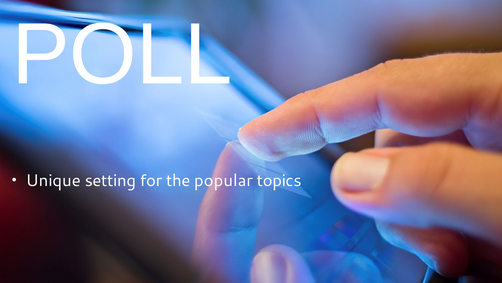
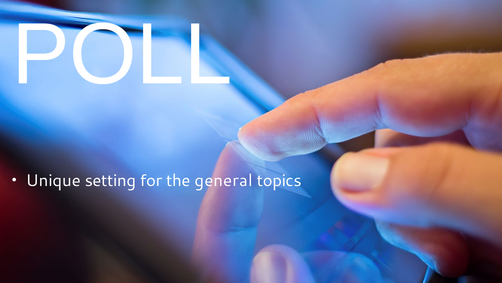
popular: popular -> general (224, 180)
